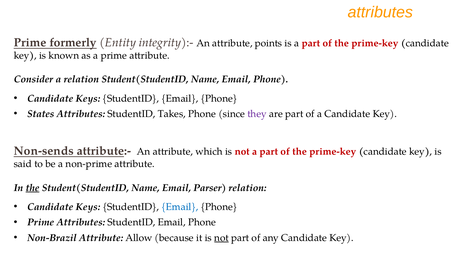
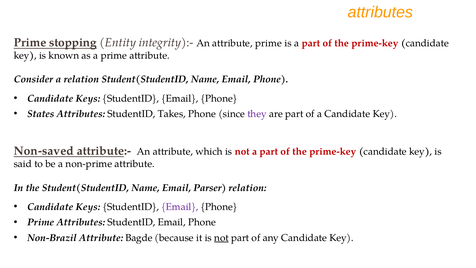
formerly: formerly -> stopping (73, 43)
attribute points: points -> prime (268, 43)
Non-sends: Non-sends -> Non-saved (44, 151)
the underline: present -> none (33, 188)
Email colour: blue -> purple (180, 207)
Allow: Allow -> Bagde (139, 238)
